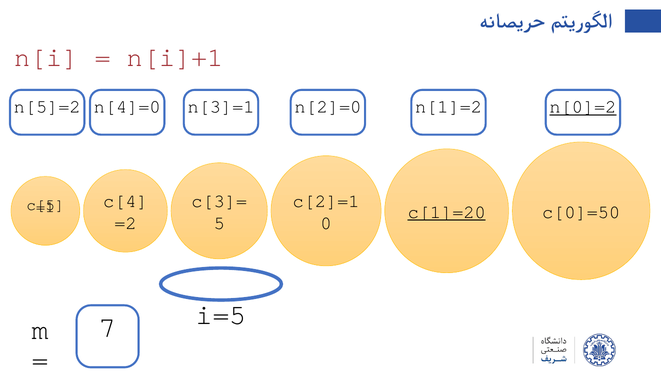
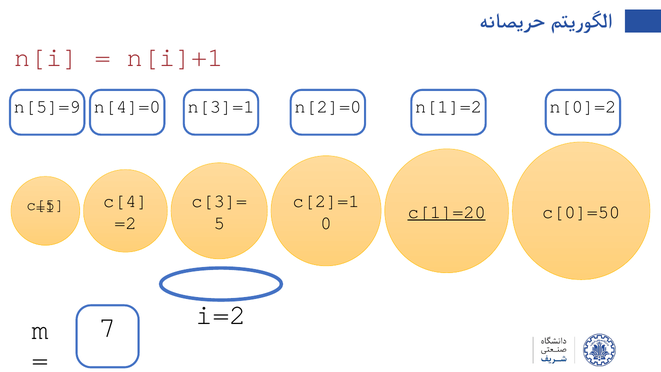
n[5]=2: n[5]=2 -> n[5]=9 (47, 107)
n[0]=2 underline: present -> none (583, 107)
i=5: i=5 -> i=2 (221, 315)
